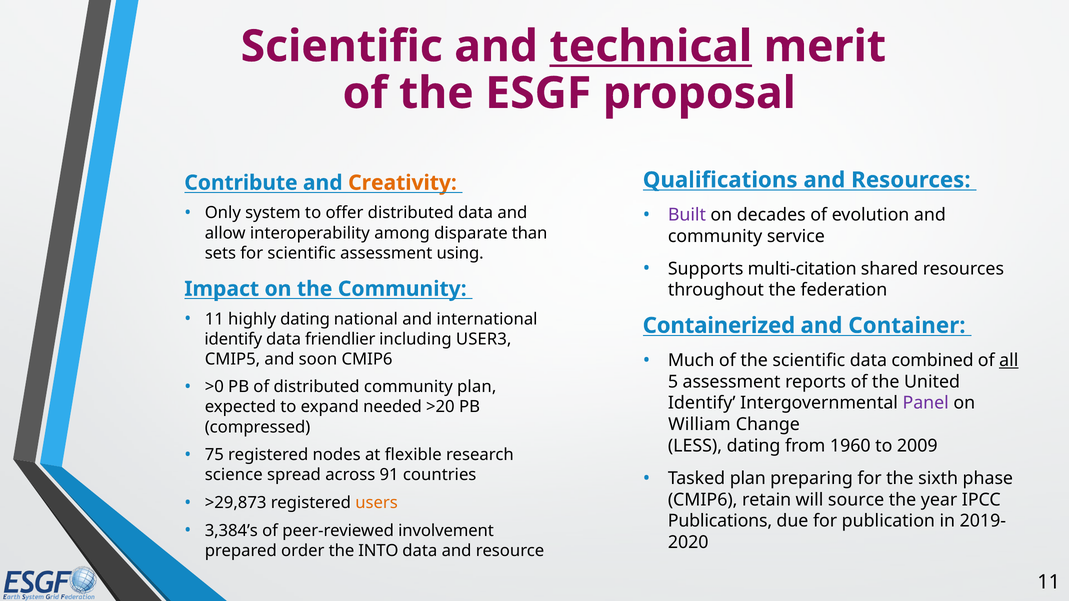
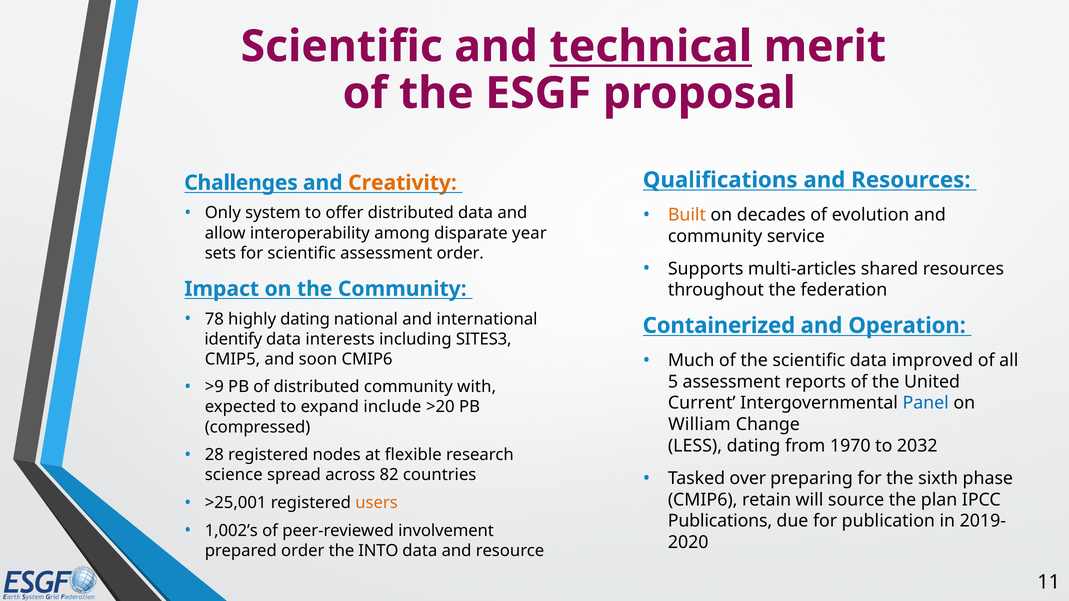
Contribute: Contribute -> Challenges (241, 183)
Built colour: purple -> orange (687, 215)
than: than -> year (529, 233)
assessment using: using -> order (460, 253)
multi-citation: multi-citation -> multi-articles (802, 269)
11: 11 -> 78 (214, 319)
Container: Container -> Operation (907, 326)
friendlier: friendlier -> interests (340, 339)
USER3: USER3 -> SITES3 (484, 339)
combined: combined -> improved (932, 361)
all underline: present -> none (1009, 361)
>0: >0 -> >9 (214, 387)
community plan: plan -> with (477, 387)
Identify: Identify -> Current (702, 403)
Panel colour: purple -> blue (926, 403)
needed: needed -> include (392, 407)
1960: 1960 -> 1970 (850, 446)
2009: 2009 -> 2032 (917, 446)
75: 75 -> 28 (214, 455)
91: 91 -> 82 (389, 475)
Tasked plan: plan -> over (748, 479)
year: year -> plan (939, 500)
>29,873: >29,873 -> >25,001 (236, 503)
3,384’s: 3,384’s -> 1,002’s (231, 531)
